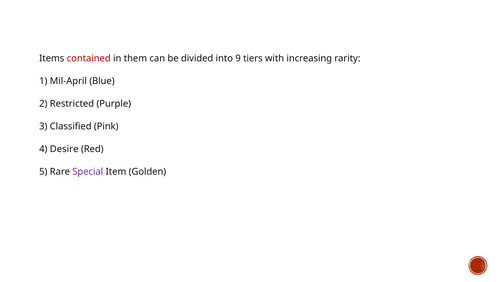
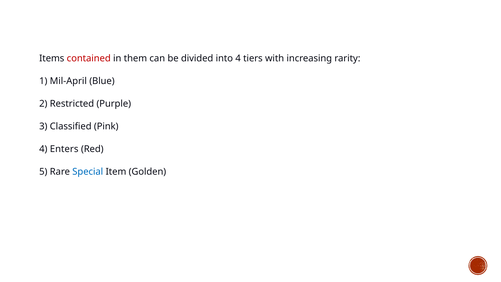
into 9: 9 -> 4 (238, 58)
Desire: Desire -> Enters (64, 149)
Special colour: purple -> blue (88, 172)
